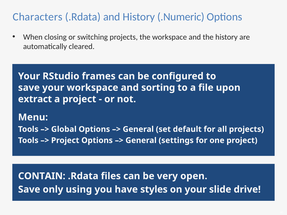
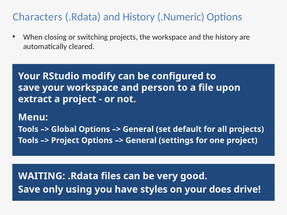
frames: frames -> modify (99, 76)
sorting: sorting -> person (158, 88)
CONTAIN: CONTAIN -> WAITING (42, 176)
open: open -> good (194, 176)
slide: slide -> does (220, 190)
